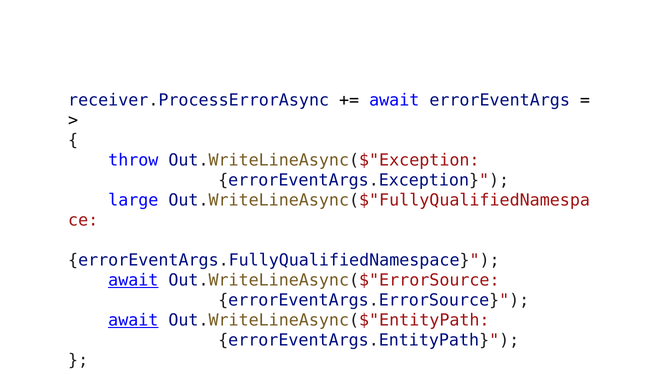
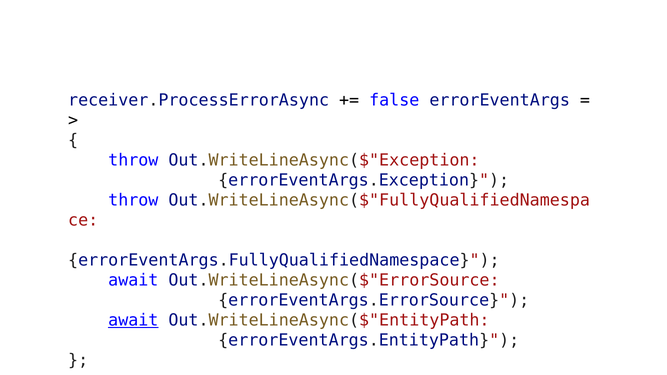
await: await -> false (394, 100)
large: large -> throw (133, 200)
await underline: present -> none (133, 280)
